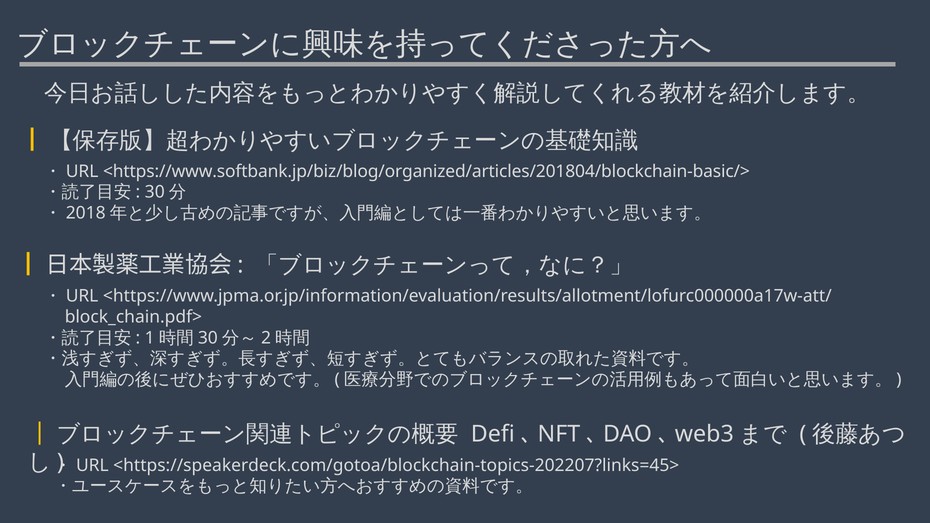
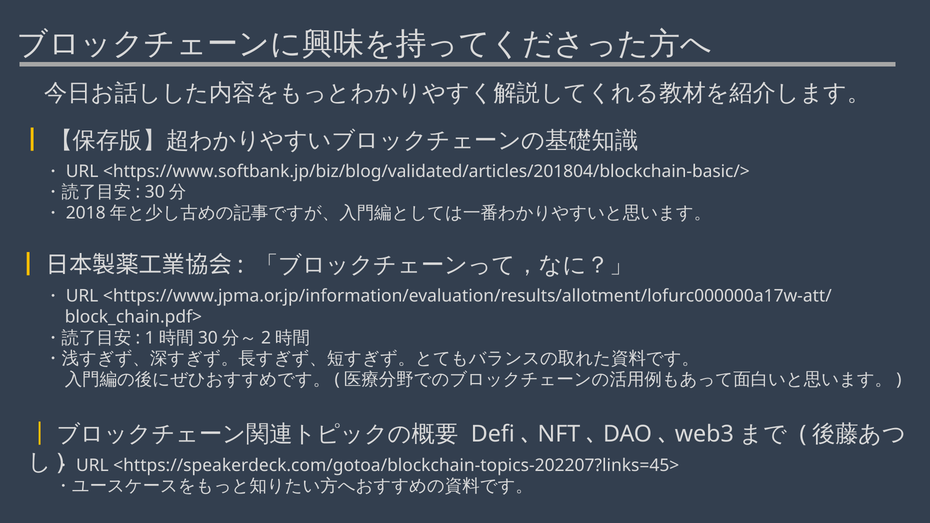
<https://www.softbank.jp/biz/blog/organized/articles/201804/blockchain-basic/>: <https://www.softbank.jp/biz/blog/organized/articles/201804/blockchain-basic/> -> <https://www.softbank.jp/biz/blog/validated/articles/201804/blockchain-basic/> (426, 171)
